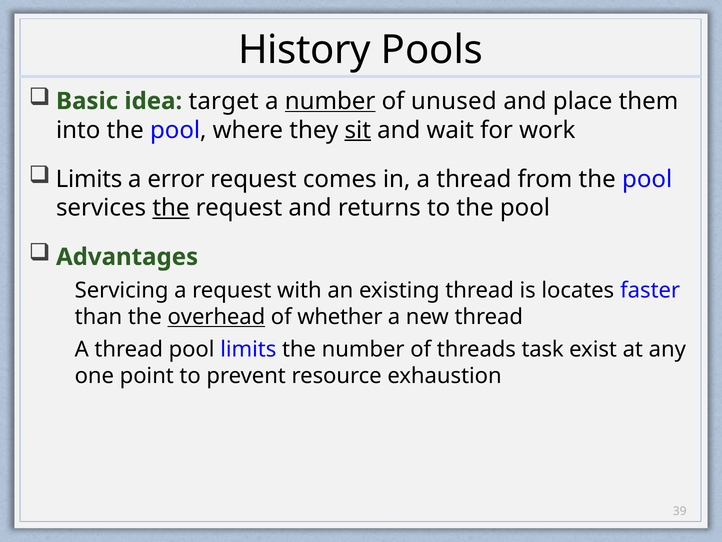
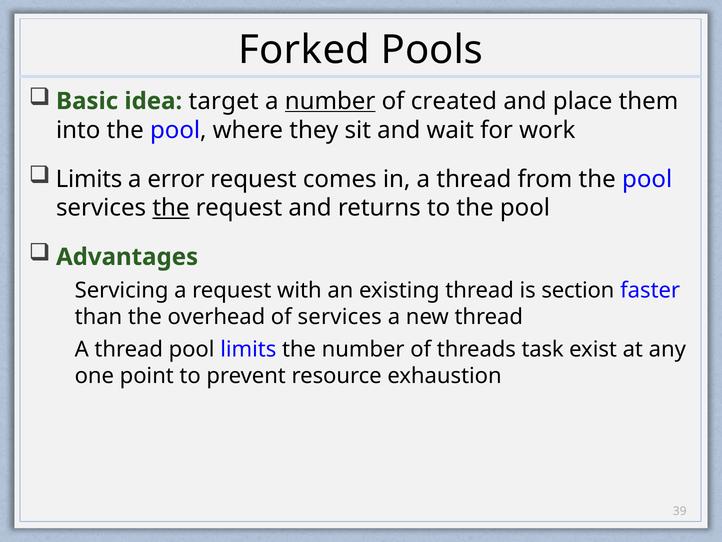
History: History -> Forked (304, 50)
unused: unused -> created (454, 101)
sit underline: present -> none (358, 130)
locates: locates -> section (578, 290)
overhead underline: present -> none (216, 317)
of whether: whether -> services (340, 317)
